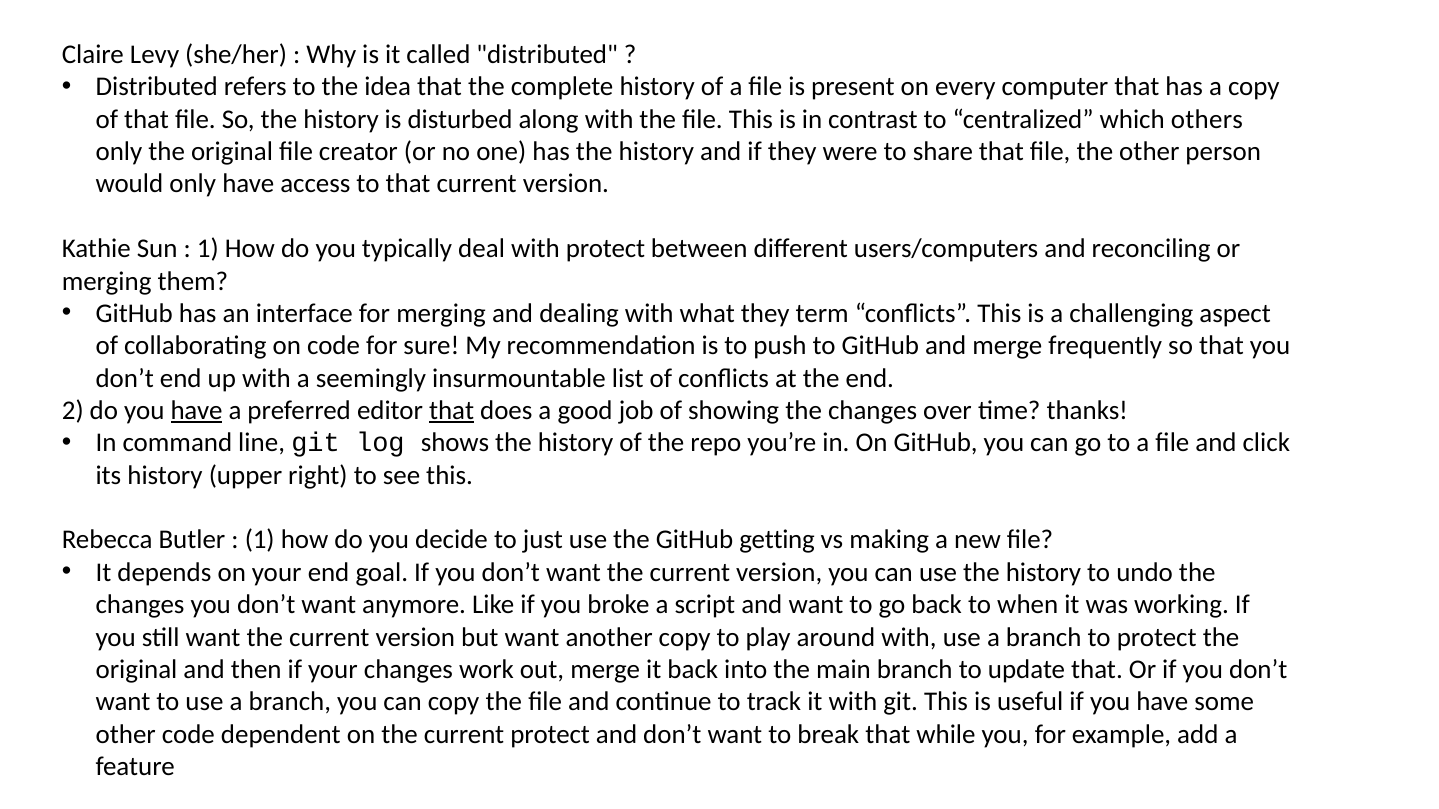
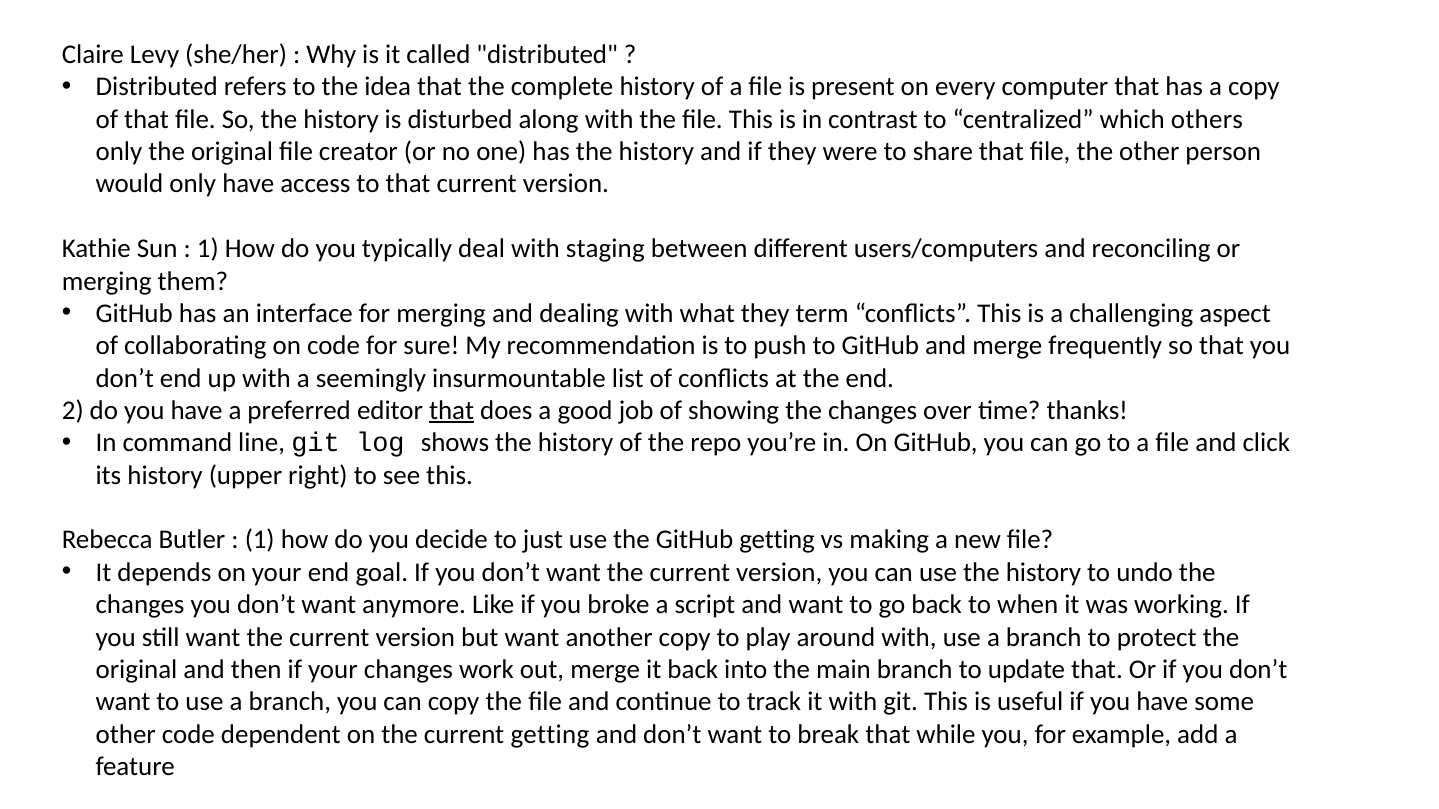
with protect: protect -> staging (605, 249)
have underline: present -> none (197, 411)
current protect: protect -> getting (550, 735)
